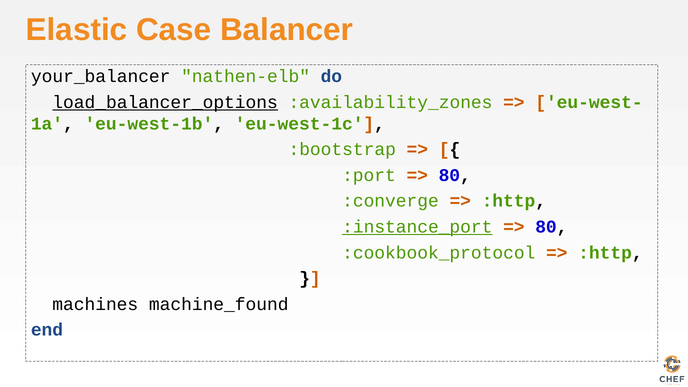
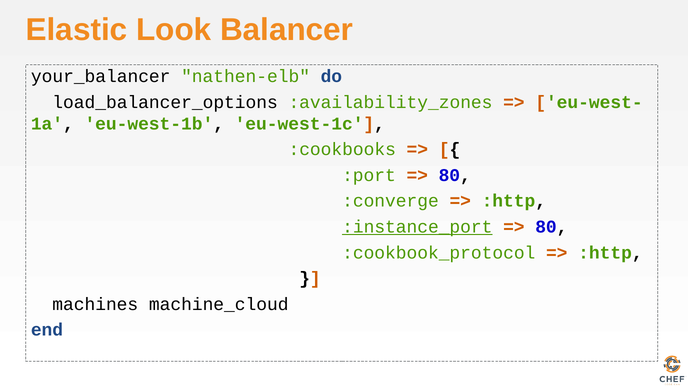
Case: Case -> Look (174, 30)
load_balancer_options underline: present -> none (165, 102)
:bootstrap: :bootstrap -> :cookbooks (342, 150)
machine_found: machine_found -> machine_cloud (219, 304)
